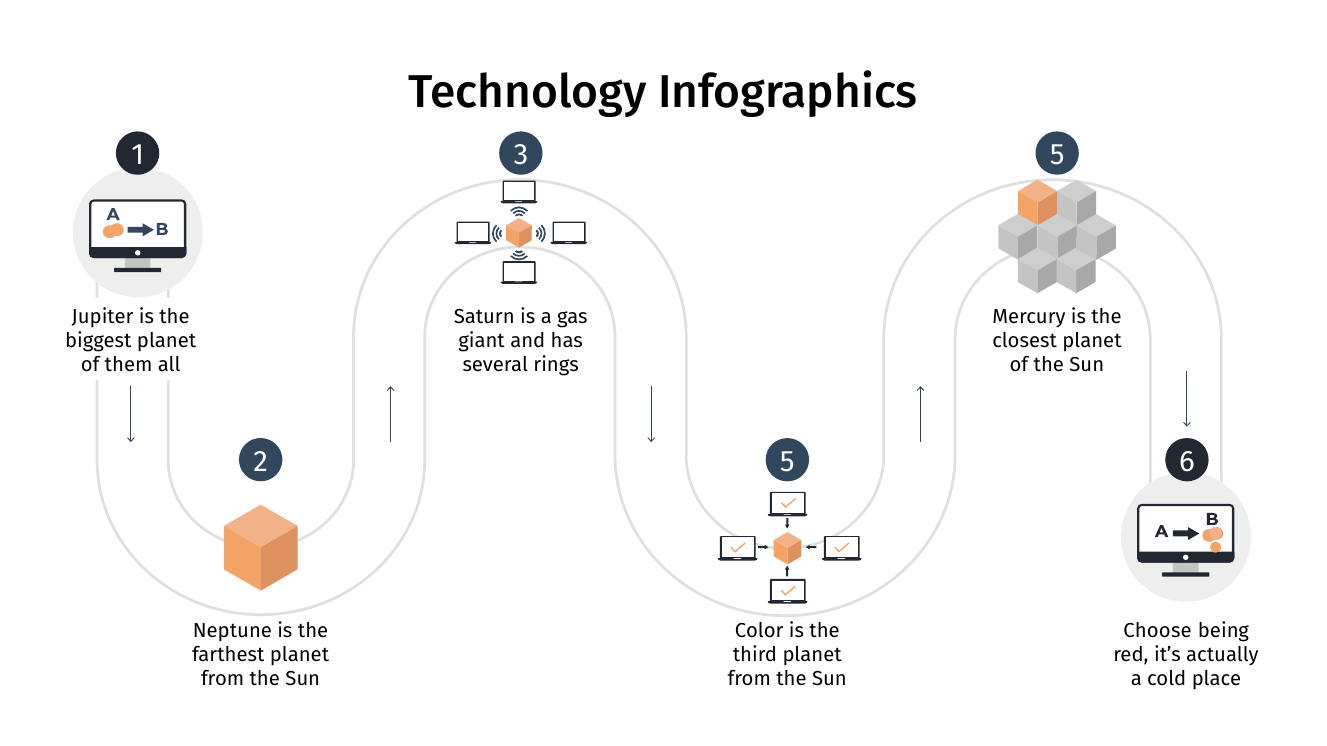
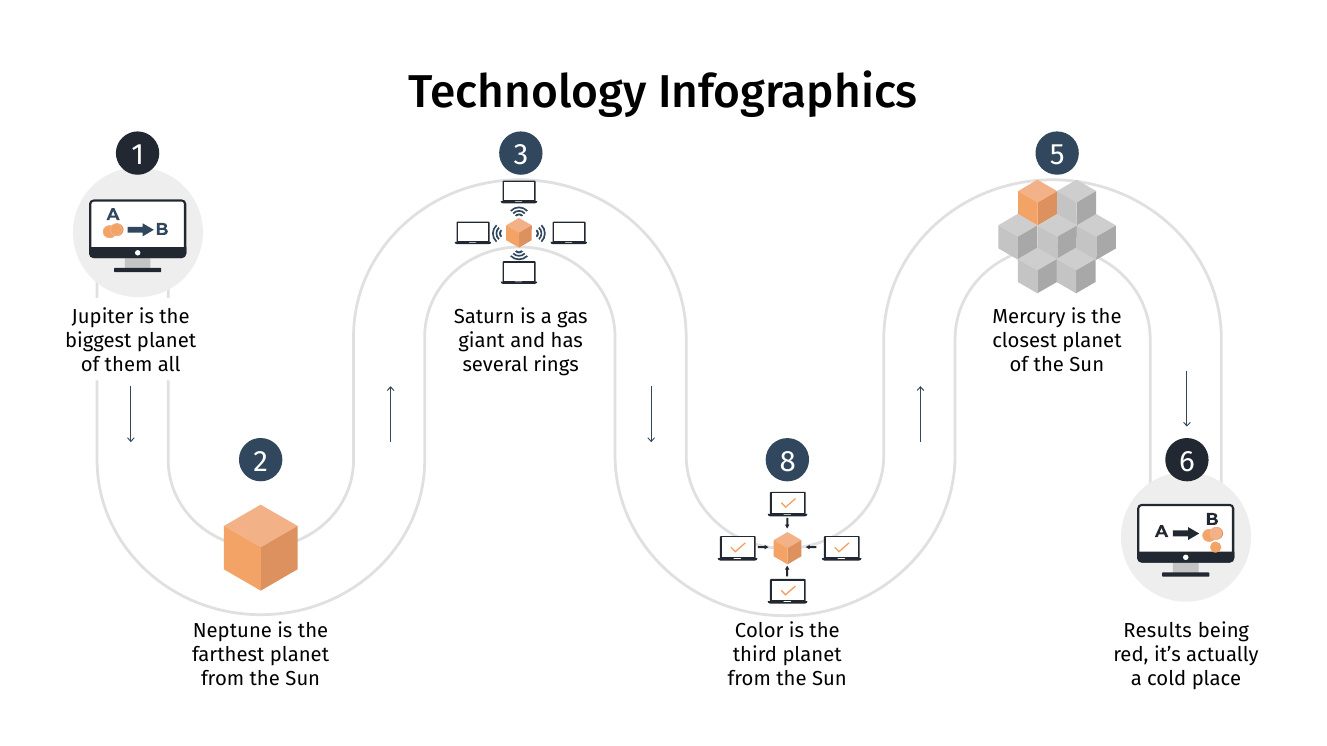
2 5: 5 -> 8 (788, 462)
Choose: Choose -> Results (1158, 631)
